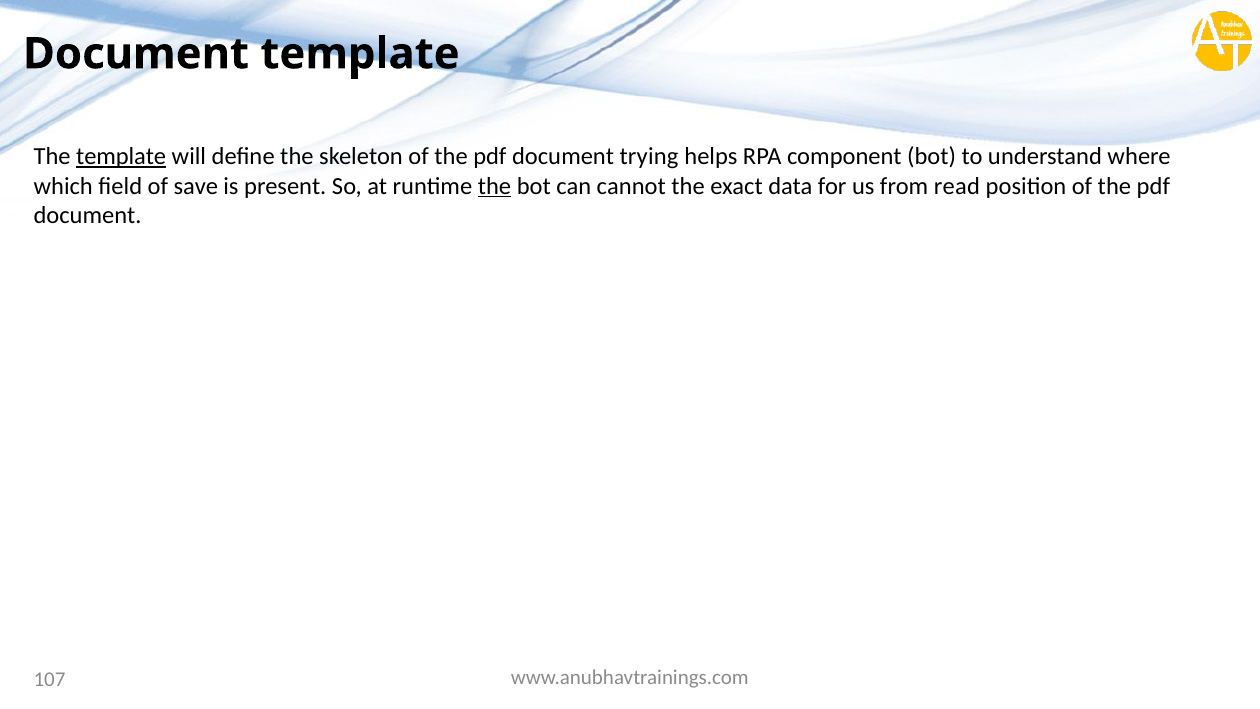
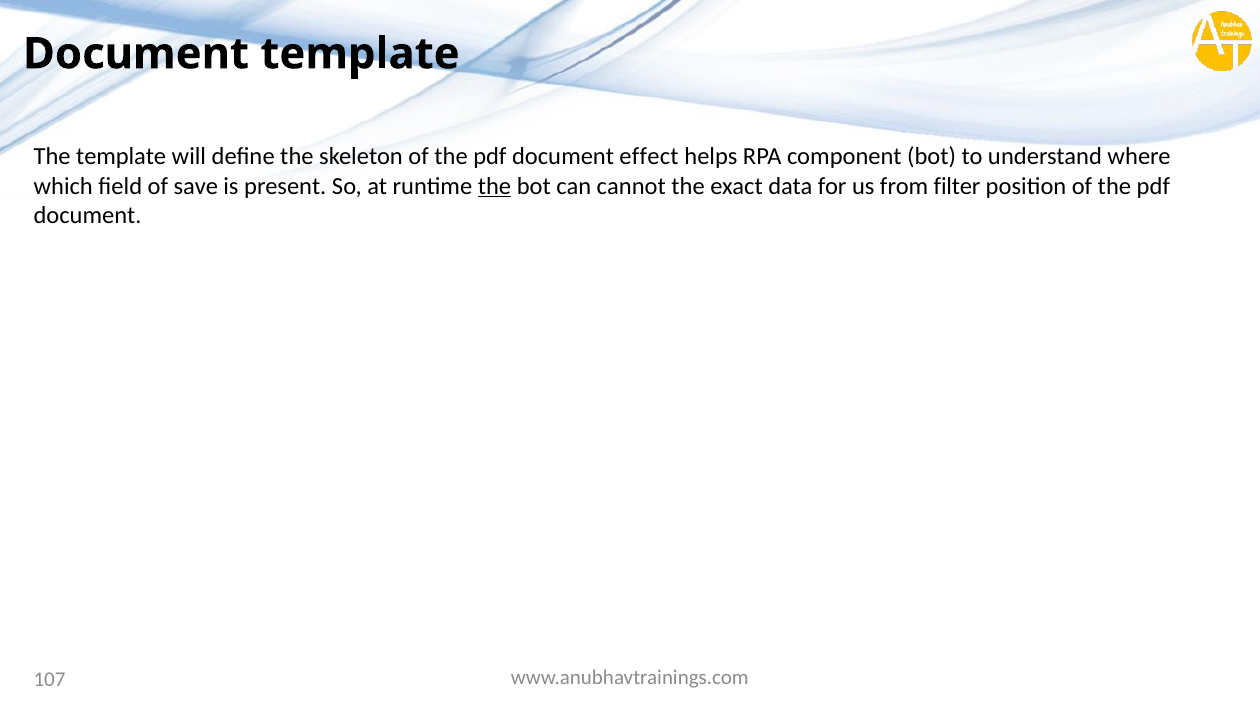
template underline: present -> none (121, 157)
trying: trying -> effect (649, 157)
read: read -> filter (957, 186)
